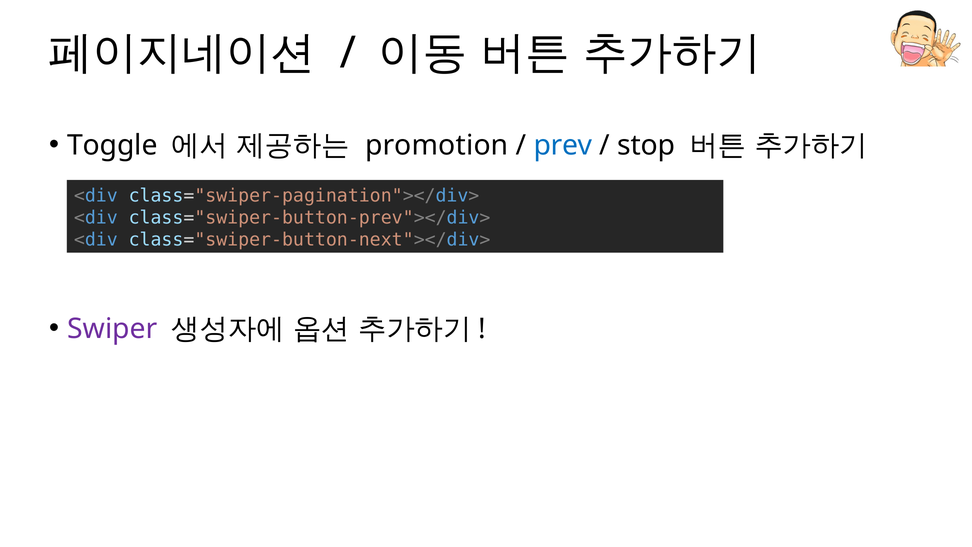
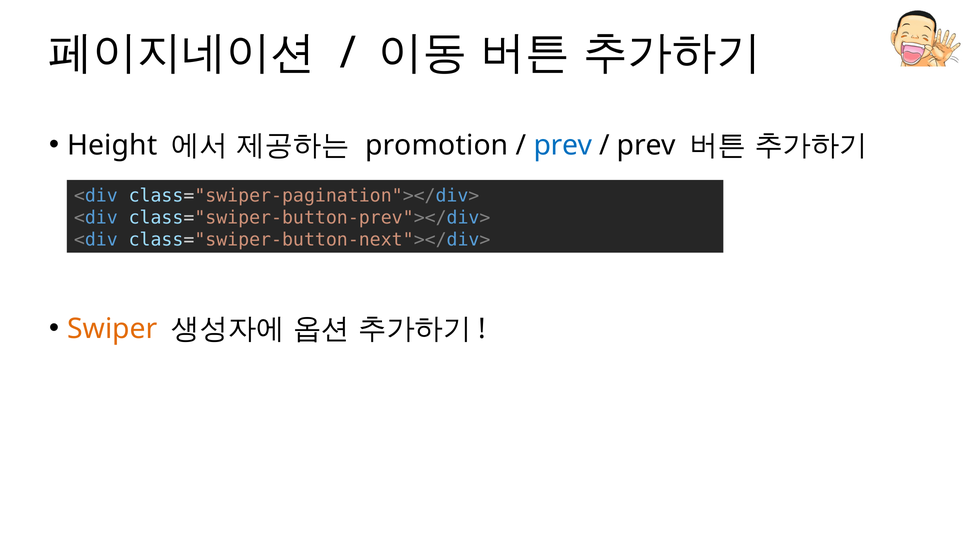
Toggle: Toggle -> Height (112, 145)
stop: stop -> prev (646, 145)
Swiper colour: purple -> orange (112, 329)
